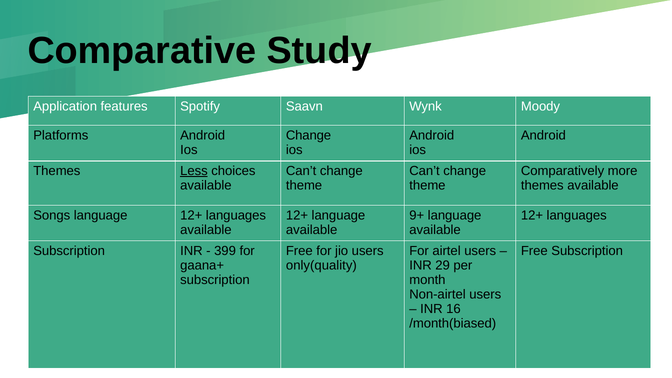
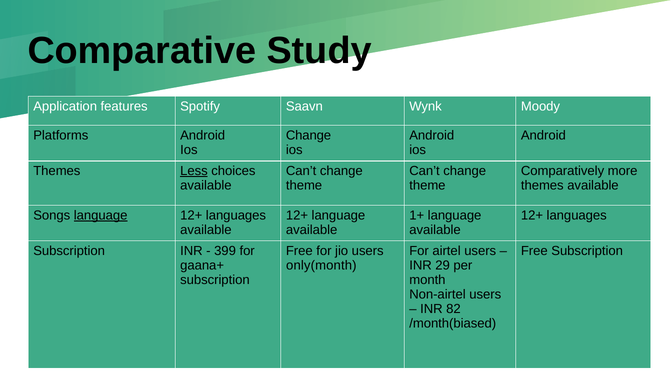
language underline: none -> present (101, 215)
9+: 9+ -> 1+ (417, 215)
only(quality: only(quality -> only(month (321, 265)
16: 16 -> 82 (454, 309)
